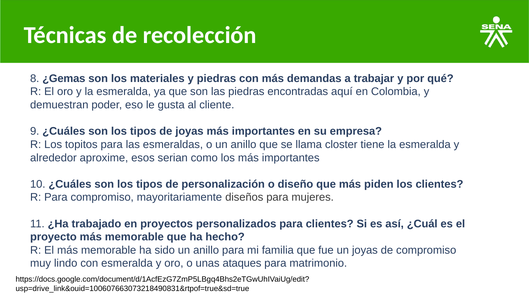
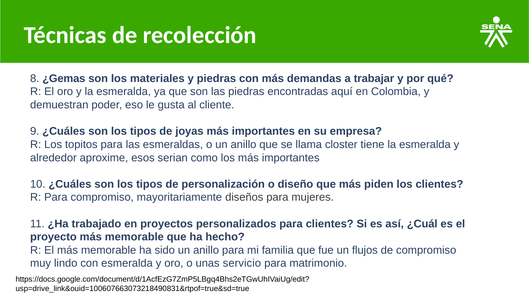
un joyas: joyas -> flujos (365, 251)
ataques: ataques -> servicio (242, 264)
